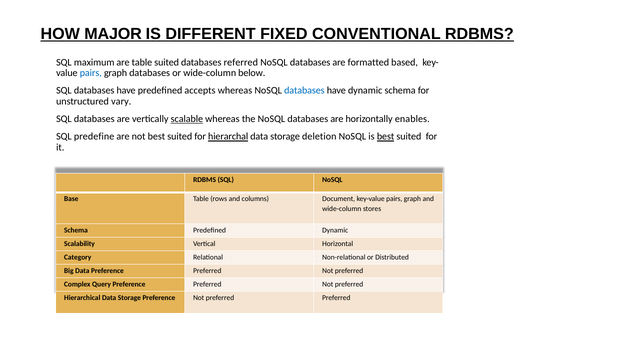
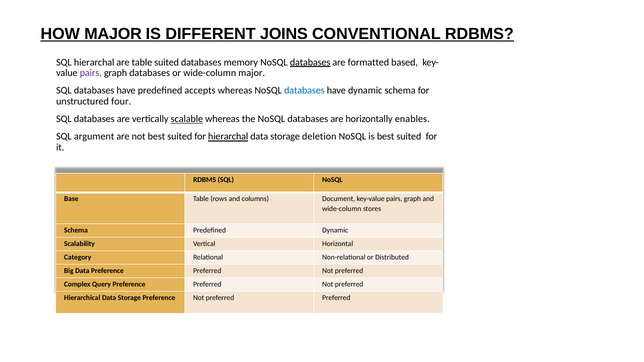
FIXED: FIXED -> JOINS (284, 34)
SQL maximum: maximum -> hierarchal (94, 62)
referred: referred -> memory (241, 62)
databases underline: none -> present (310, 62)
pairs colour: blue -> purple (91, 73)
wide-column below: below -> major (252, 73)
vary: vary -> four (121, 102)
predefine: predefine -> argument (94, 137)
best underline: present -> none (386, 137)
